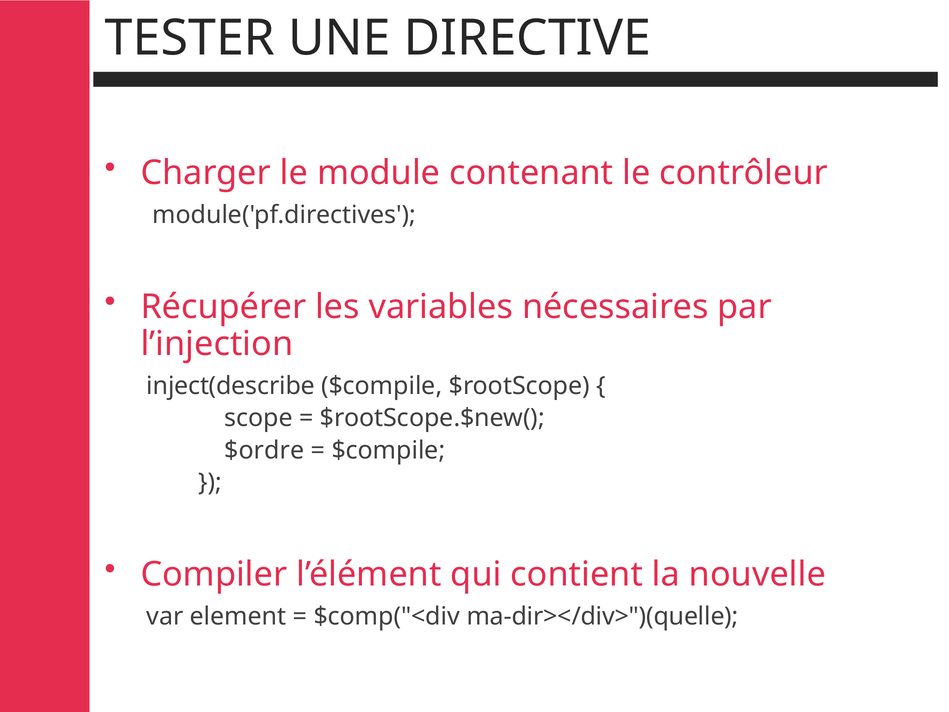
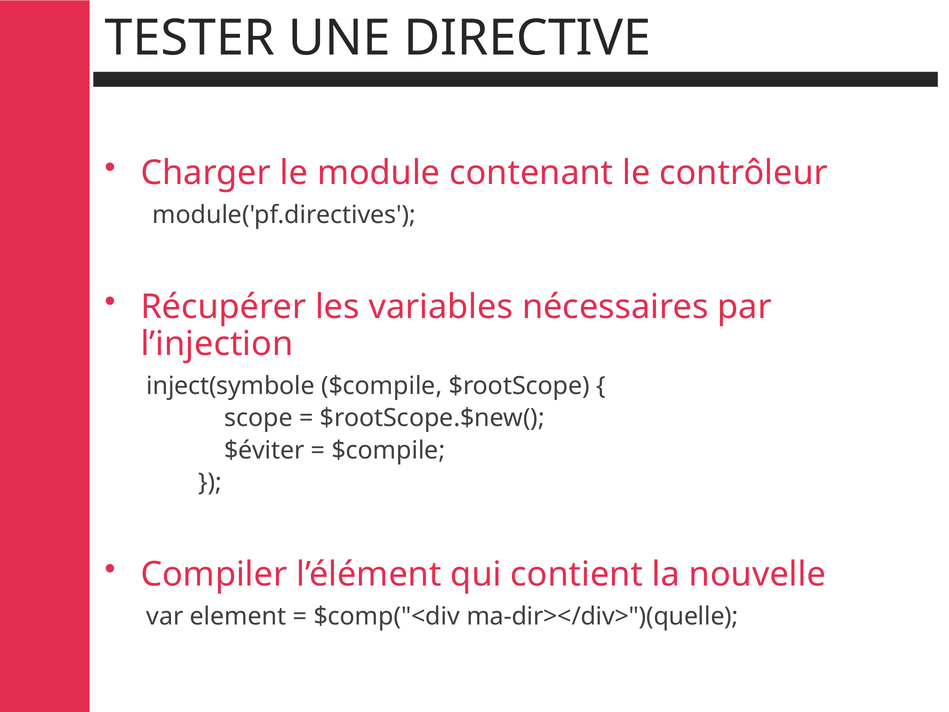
inject(describe: inject(describe -> inject(symbole (231, 386)
$ordre: $ordre -> $éviter (264, 450)
